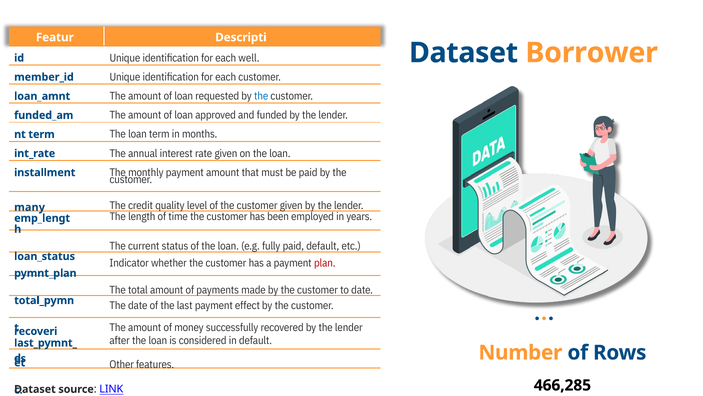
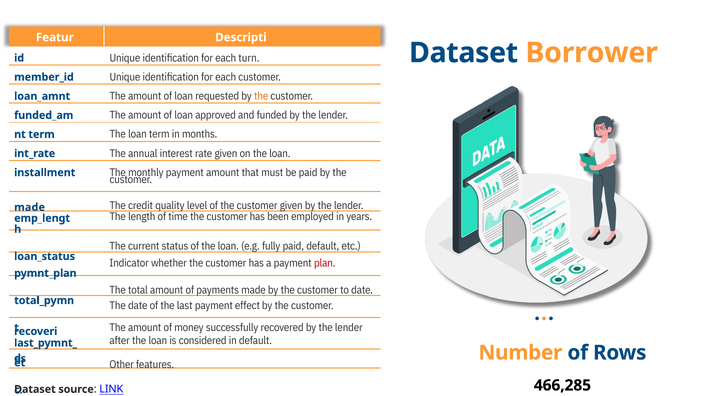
well: well -> turn (249, 58)
the colour: blue -> orange (261, 96)
many: many -> made (30, 207)
